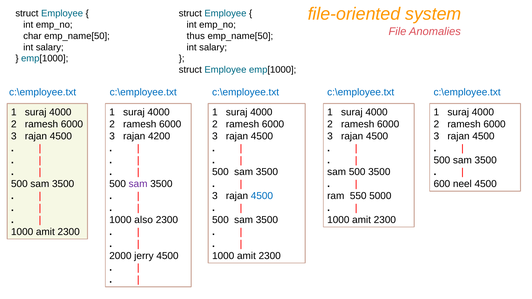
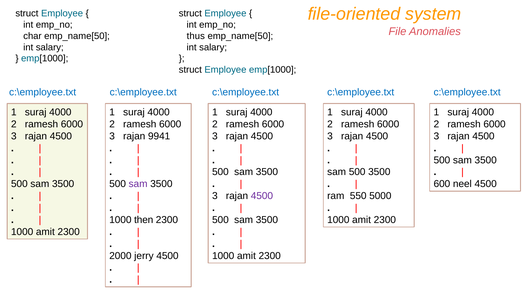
4200: 4200 -> 9941 (159, 136)
4500 colour: blue -> purple (262, 196)
also: also -> then (144, 220)
